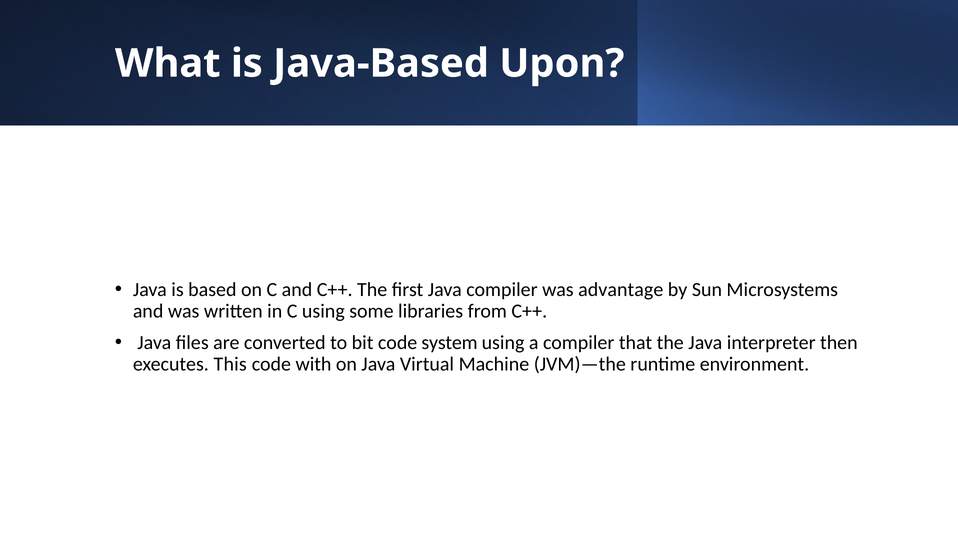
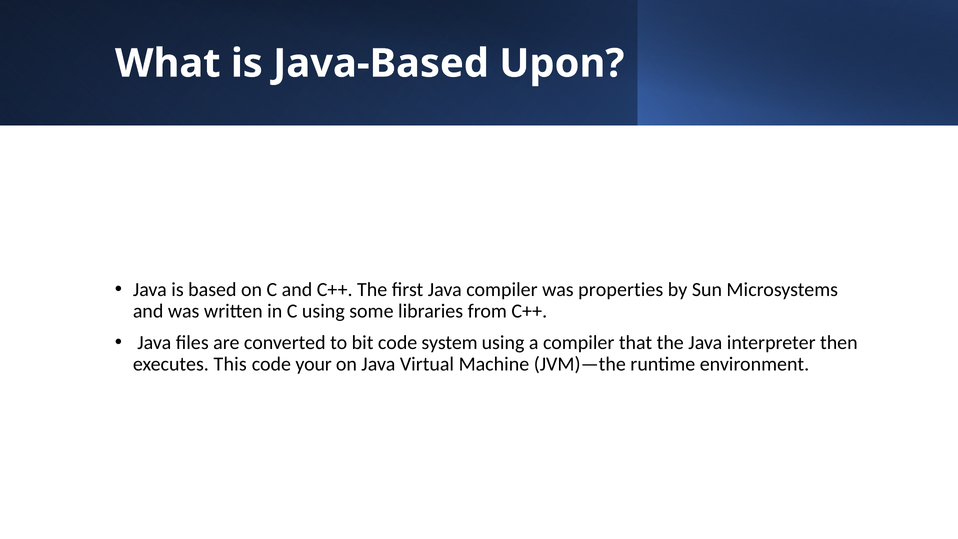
advantage: advantage -> properties (621, 289)
with: with -> your (314, 364)
